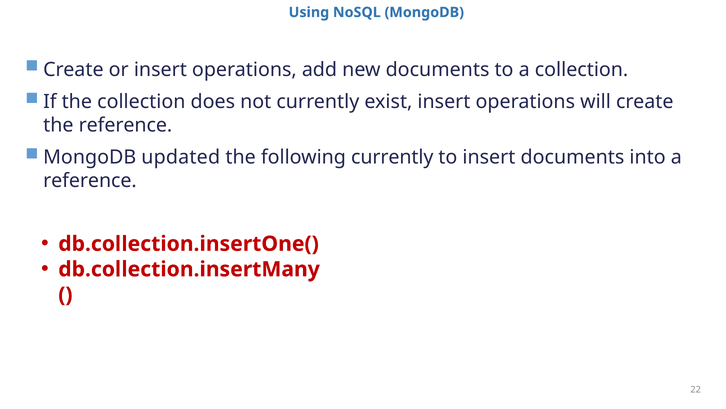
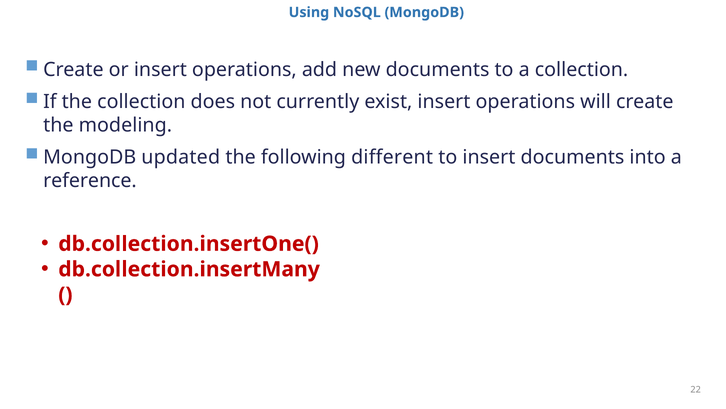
the reference: reference -> modeling (125, 125)
following currently: currently -> different (392, 157)
